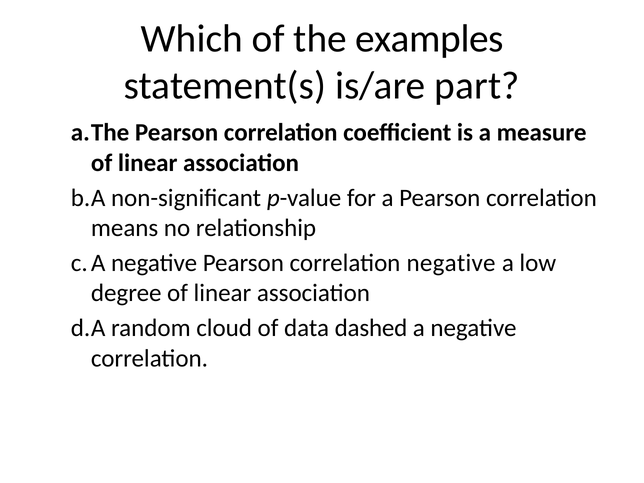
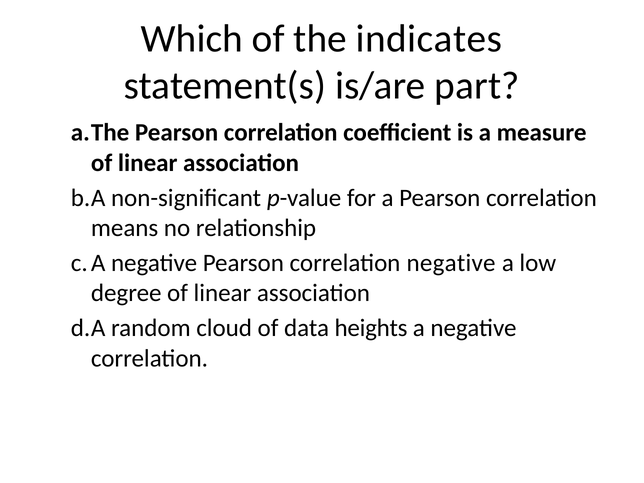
examples: examples -> indicates (429, 39)
dashed: dashed -> heights (371, 328)
